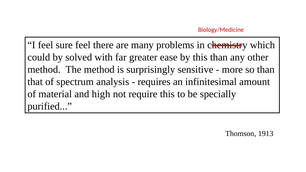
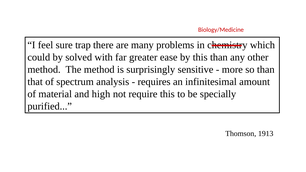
sure feel: feel -> trap (83, 45)
